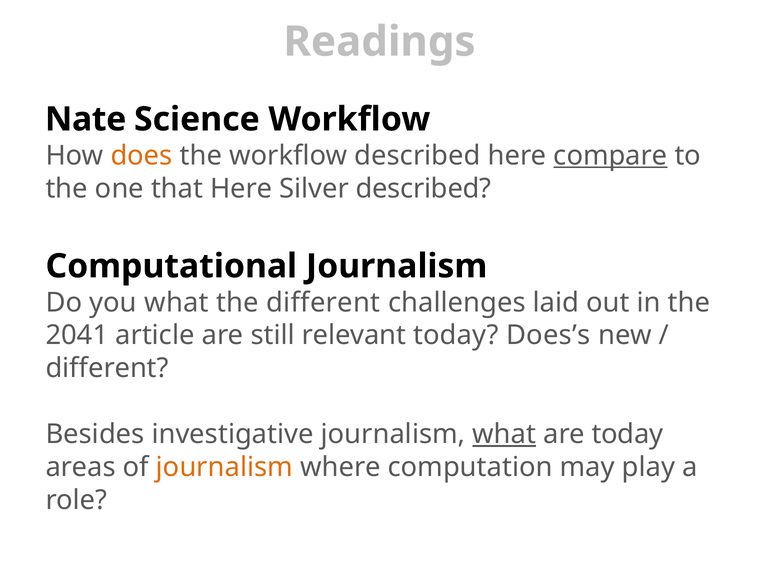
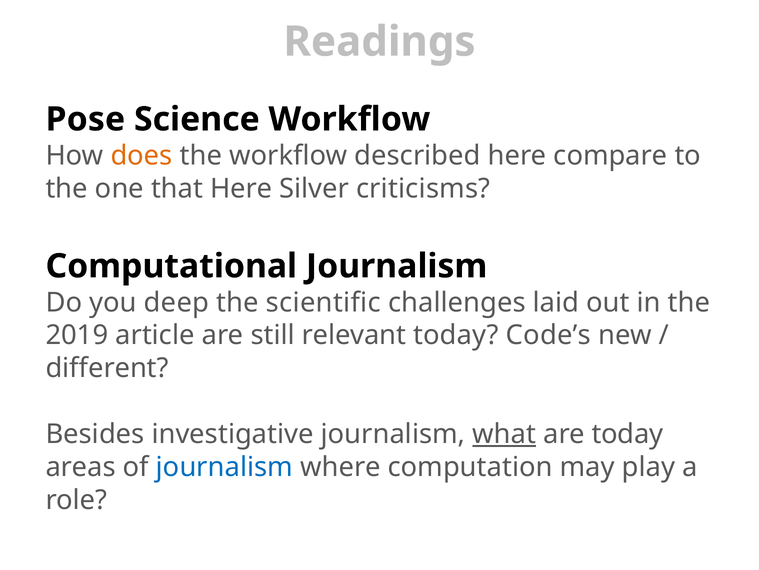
Nate: Nate -> Pose (85, 119)
compare underline: present -> none (610, 155)
Silver described: described -> criticisms (423, 188)
you what: what -> deep (177, 302)
the different: different -> scientific (323, 302)
2041: 2041 -> 2019 (77, 335)
Does’s: Does’s -> Code’s (548, 335)
journalism colour: orange -> blue (224, 466)
